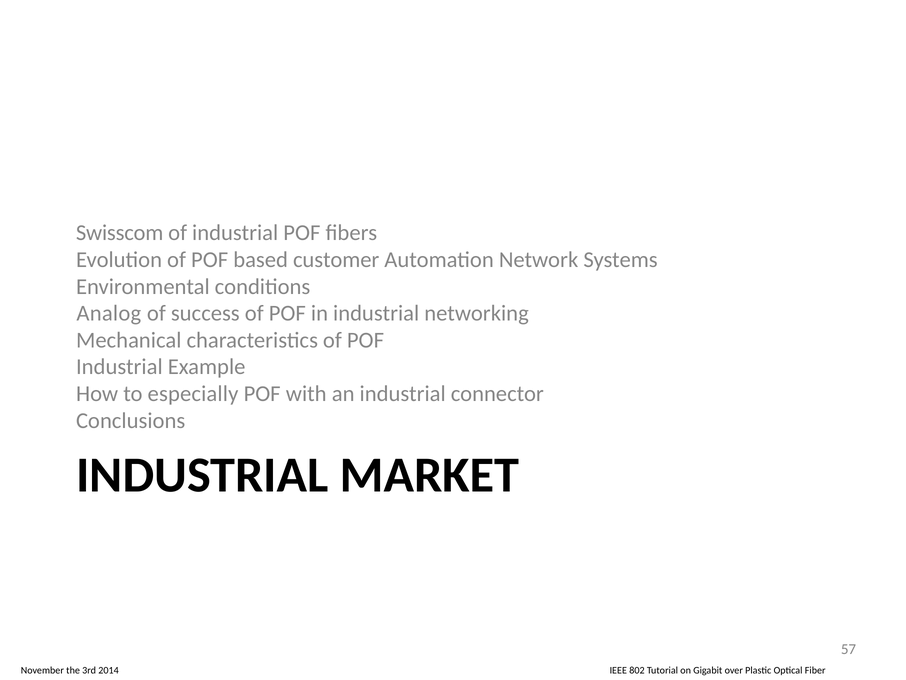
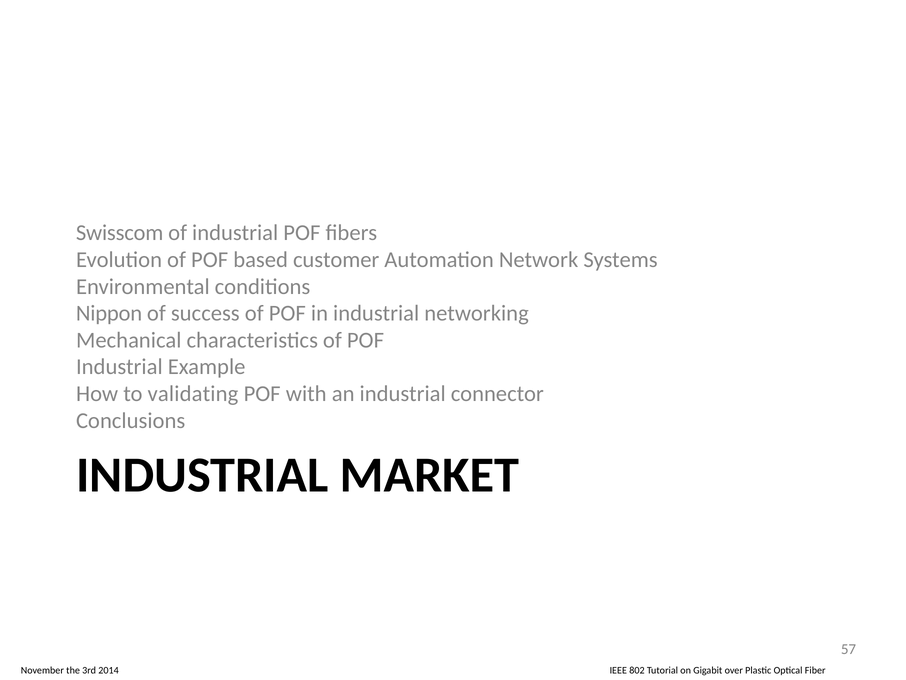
Analog: Analog -> Nippon (109, 313)
especially: especially -> validating (193, 394)
